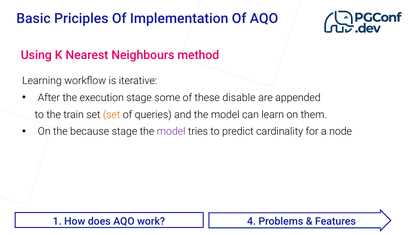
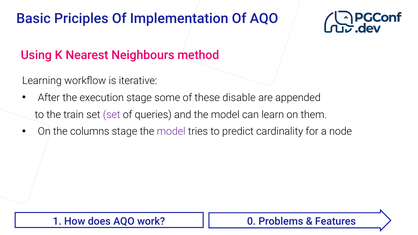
set colour: orange -> purple (112, 115)
because: because -> columns (90, 132)
4: 4 -> 0 (251, 222)
